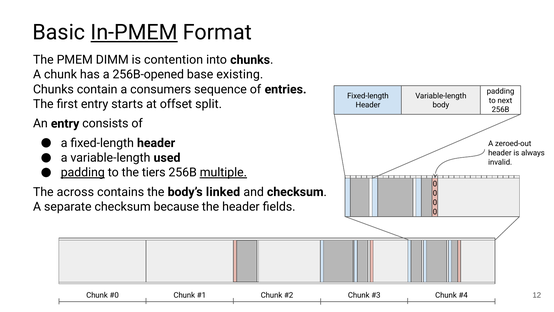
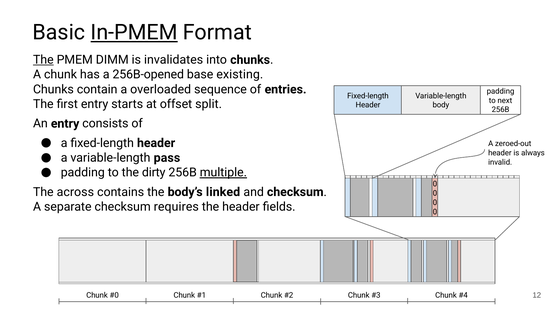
The underline: none -> present (43, 60)
contention: contention -> invalidates (174, 60)
consumers: consumers -> overloaded (161, 89)
used: used -> pass (167, 158)
padding underline: present -> none (83, 172)
tiers: tiers -> dirty (154, 172)
because: because -> requires (176, 206)
